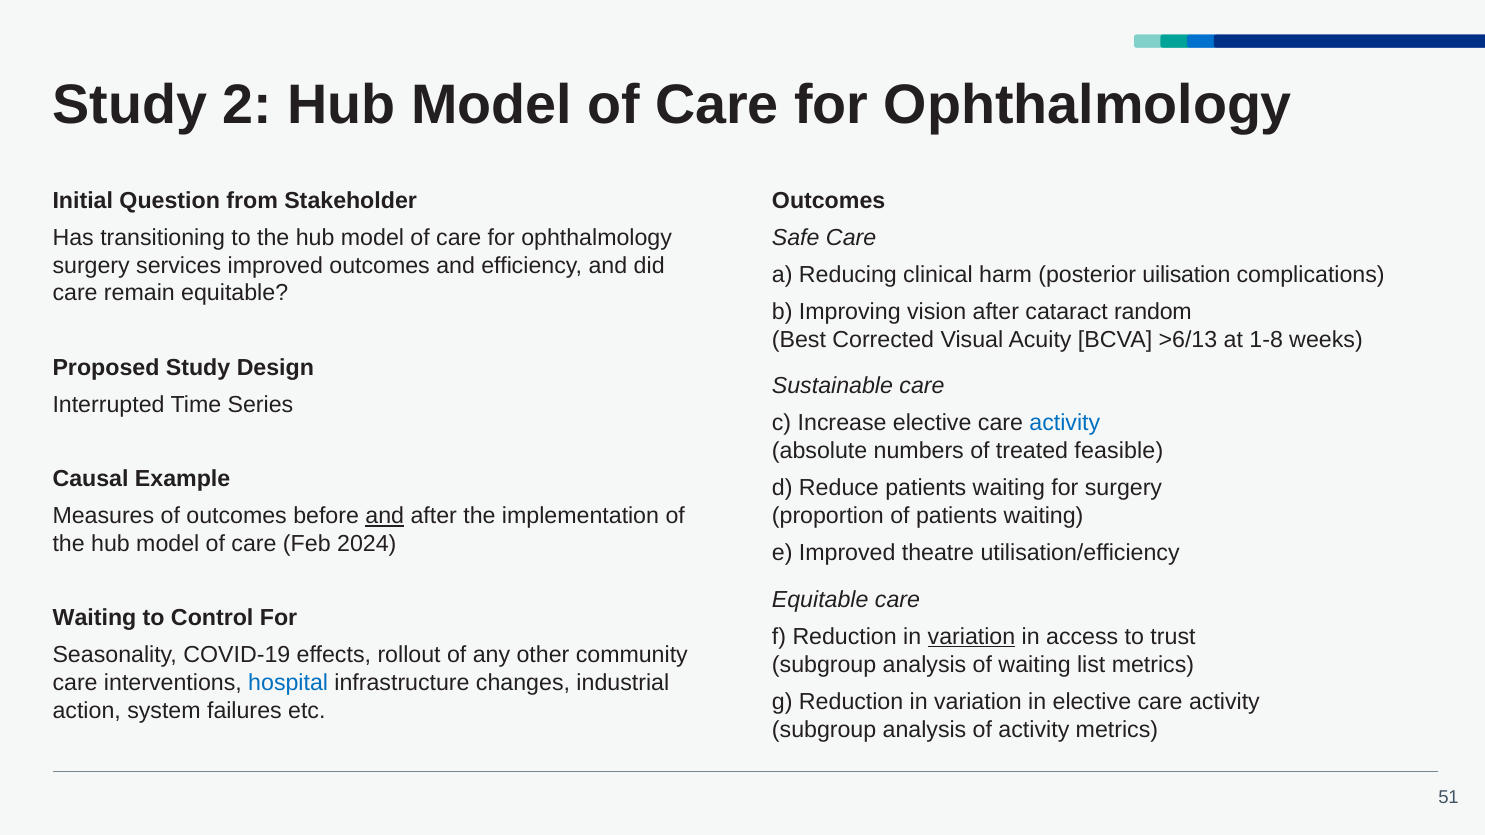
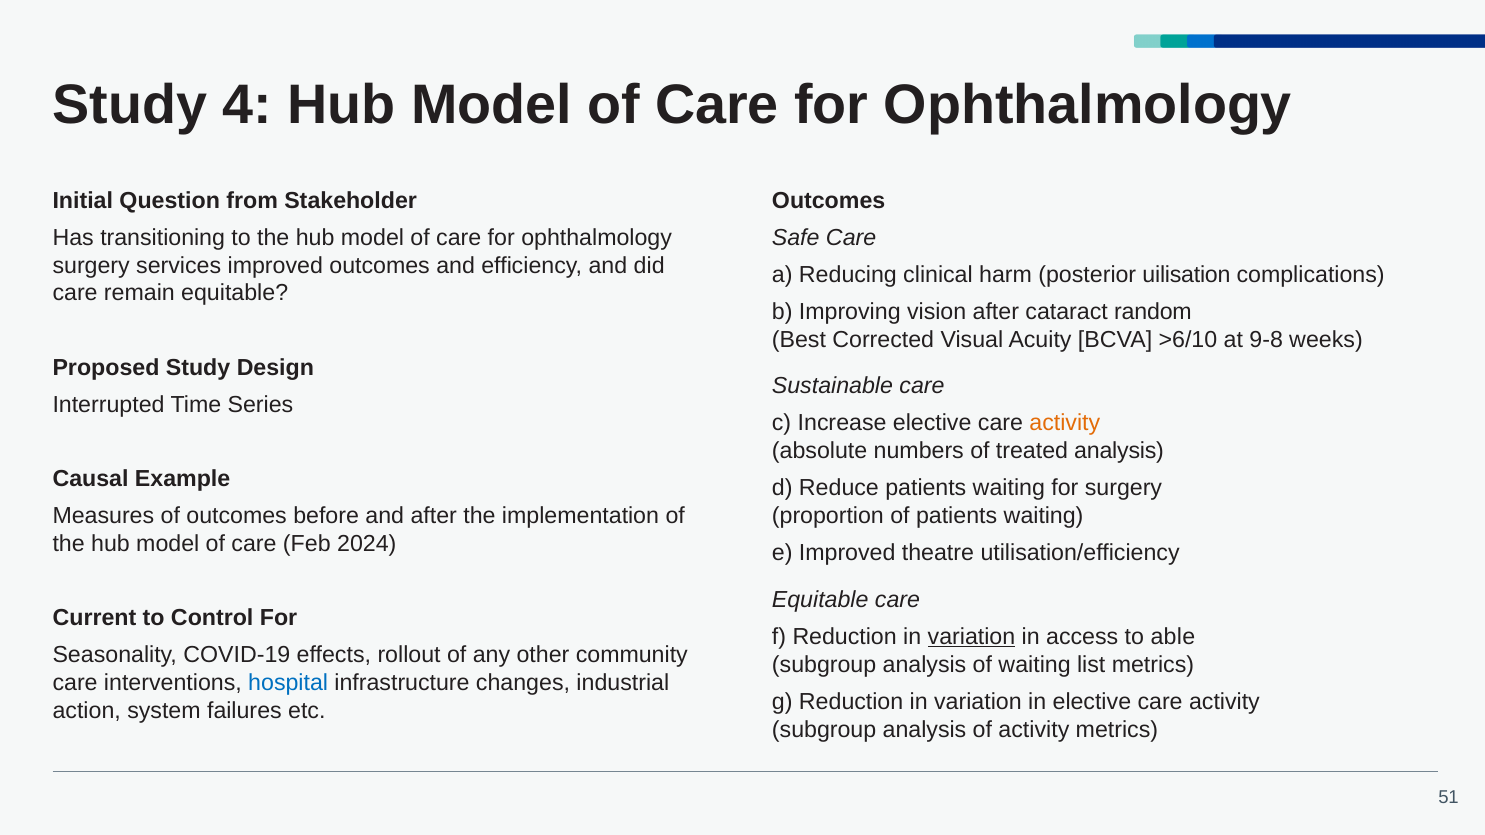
2: 2 -> 4 (247, 105)
>6/13: >6/13 -> >6/10 (1188, 340)
1-8: 1-8 -> 9-8 (1266, 340)
activity colour: blue -> orange (1065, 423)
treated feasible: feasible -> analysis (1119, 451)
and underline: present -> none (385, 516)
Waiting: Waiting -> Current (94, 618)
trust: trust -> able (1173, 637)
